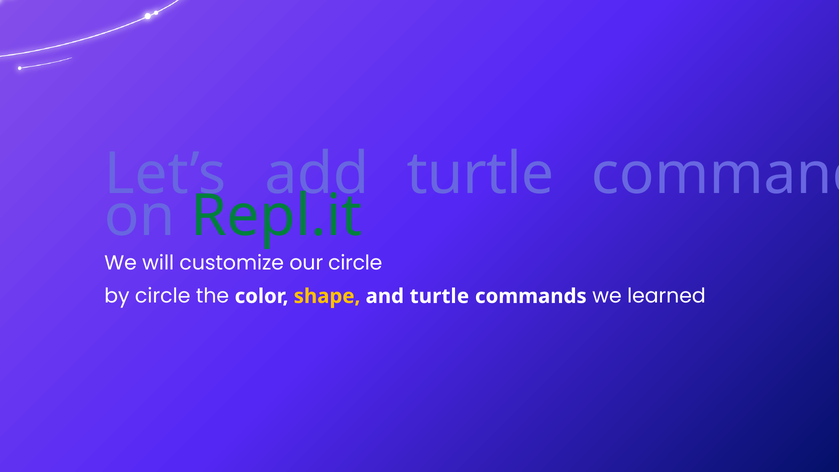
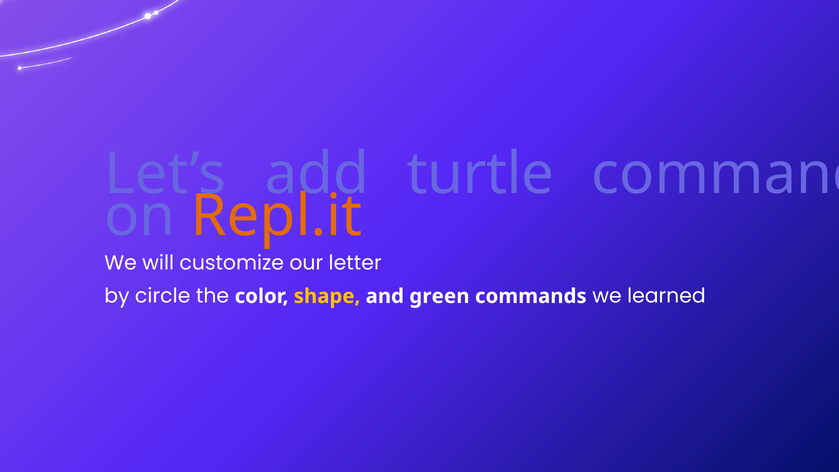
Repl.it colour: green -> orange (276, 216)
our circle: circle -> letter (355, 263)
and turtle: turtle -> green (439, 296)
